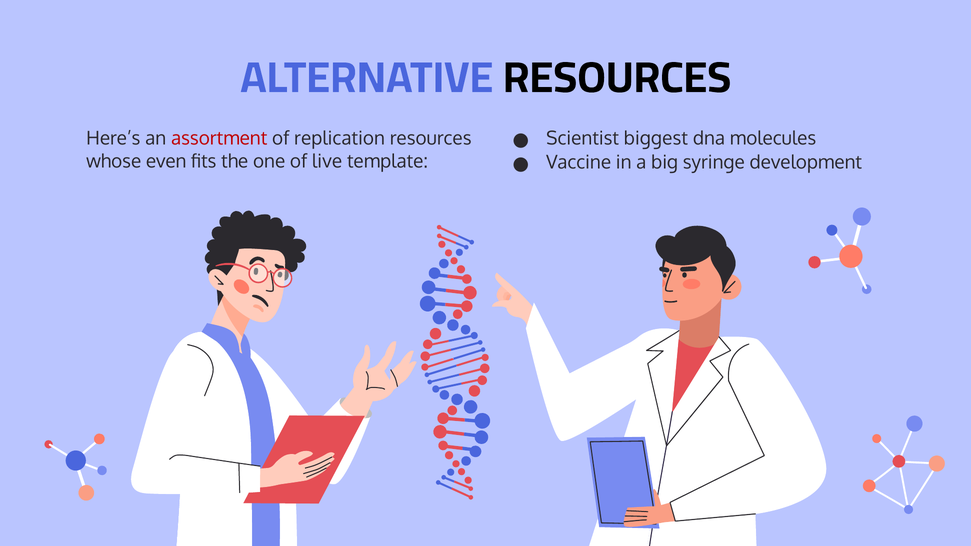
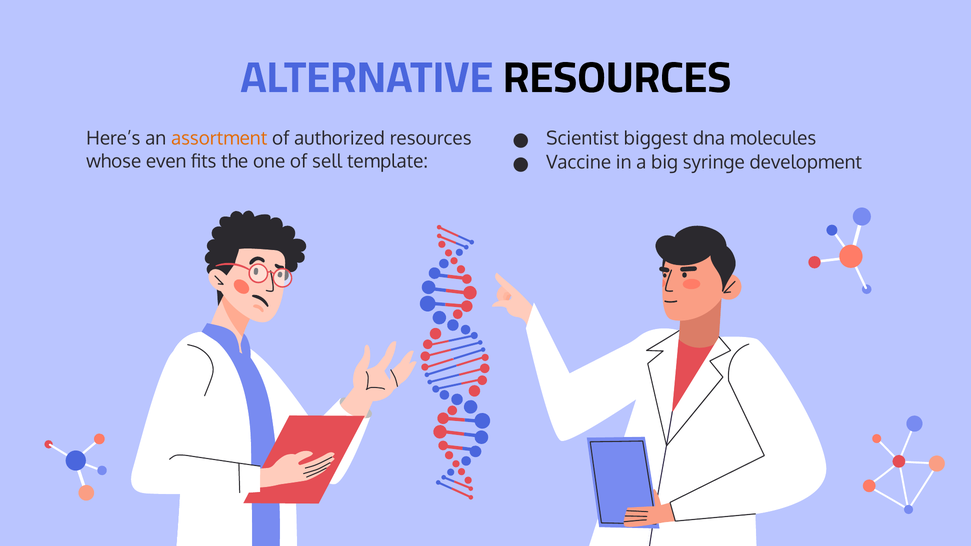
assortment colour: red -> orange (219, 139)
replication: replication -> authorized (339, 139)
live: live -> sell (327, 161)
